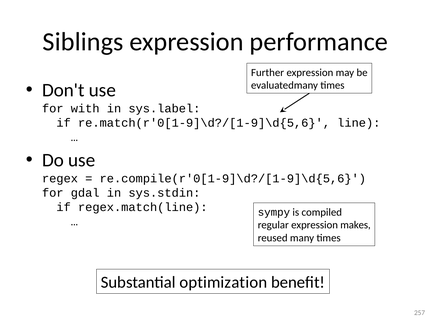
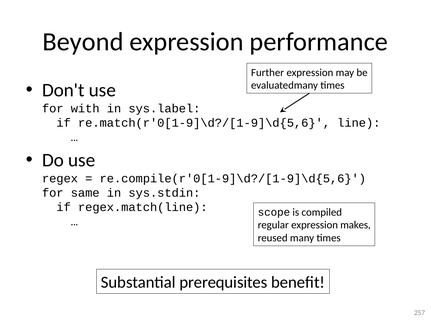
Siblings: Siblings -> Beyond (83, 42)
gdal: gdal -> same (85, 193)
sympy: sympy -> scope (274, 212)
optimization: optimization -> prerequisites (223, 283)
